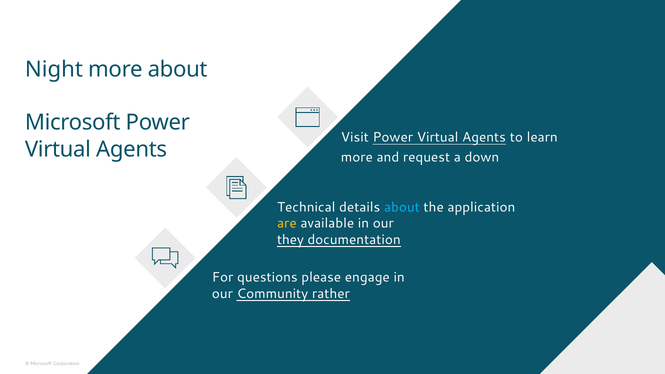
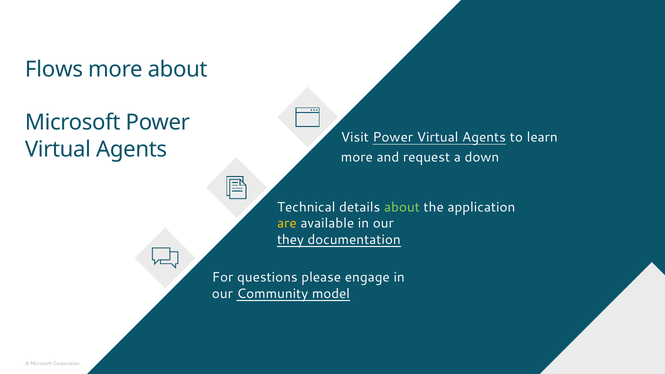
Night: Night -> Flows (54, 69)
about colour: light blue -> light green (402, 207)
rather: rather -> model (331, 294)
